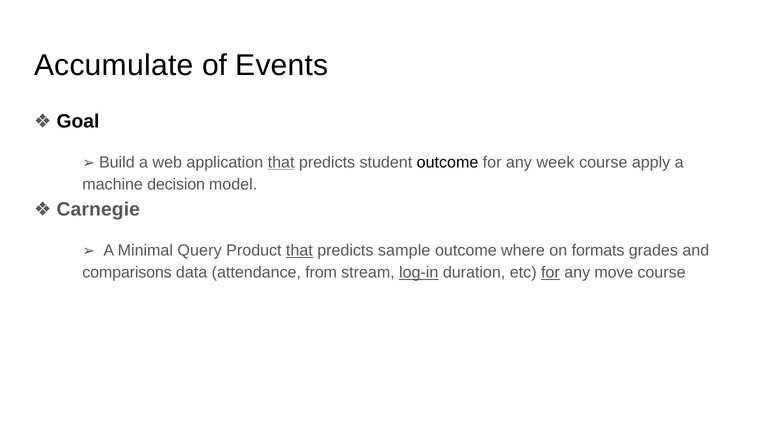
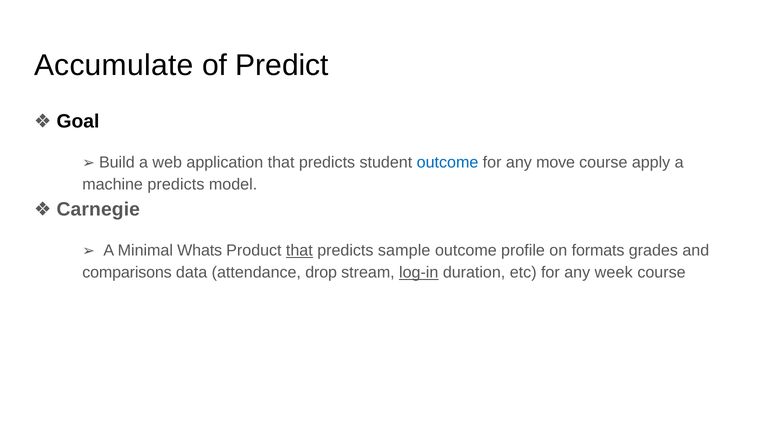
Events: Events -> Predict (282, 65)
that underline: present -> none (281, 162)
outcome colour: black -> blue (448, 162)
week: week -> move (556, 162)
machine decision: decision -> predicts (176, 185)
Query: Query -> Whats (200, 251)
where: where -> profile (523, 251)
from: from -> drop (321, 273)
for underline: present -> none (550, 273)
move: move -> week (614, 273)
